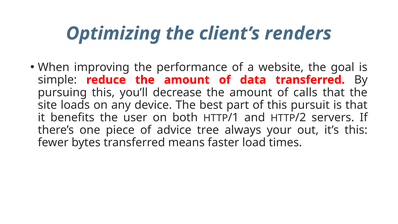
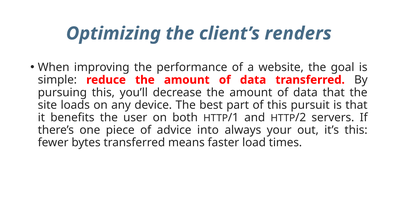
calls: calls -> data (305, 92)
tree: tree -> into (208, 130)
